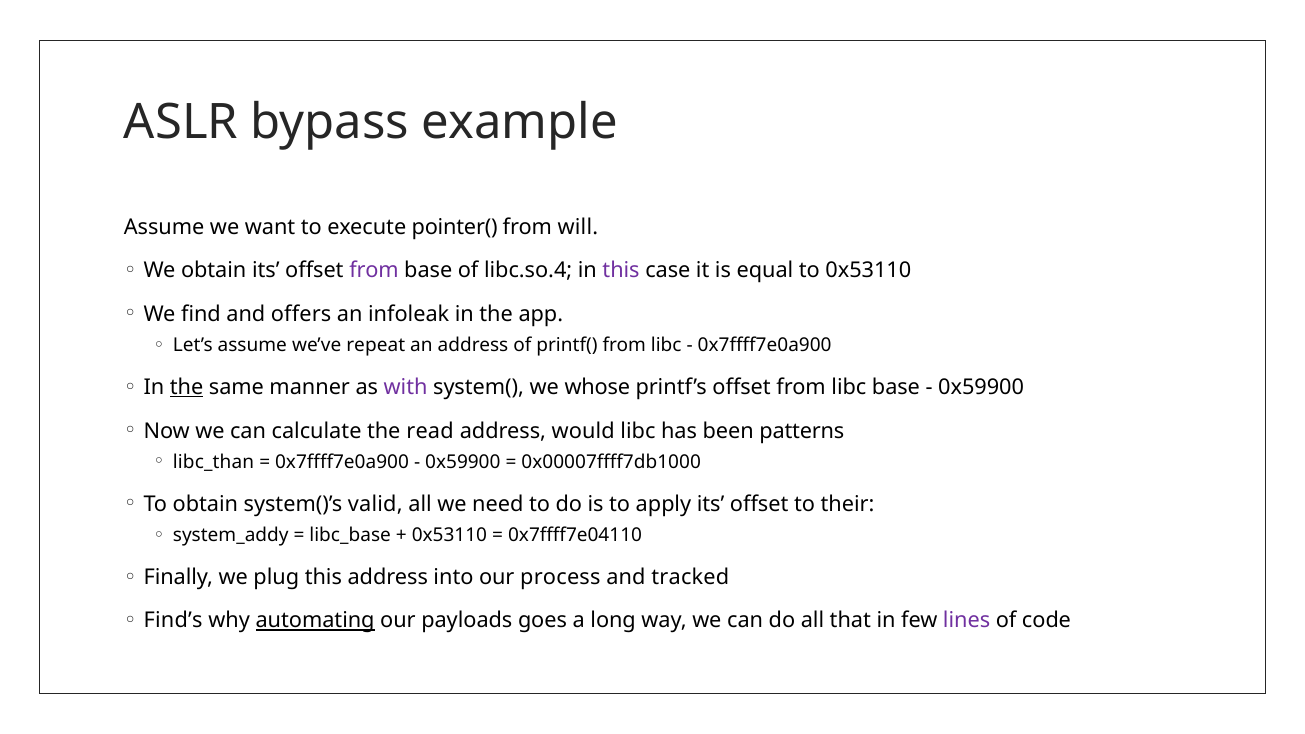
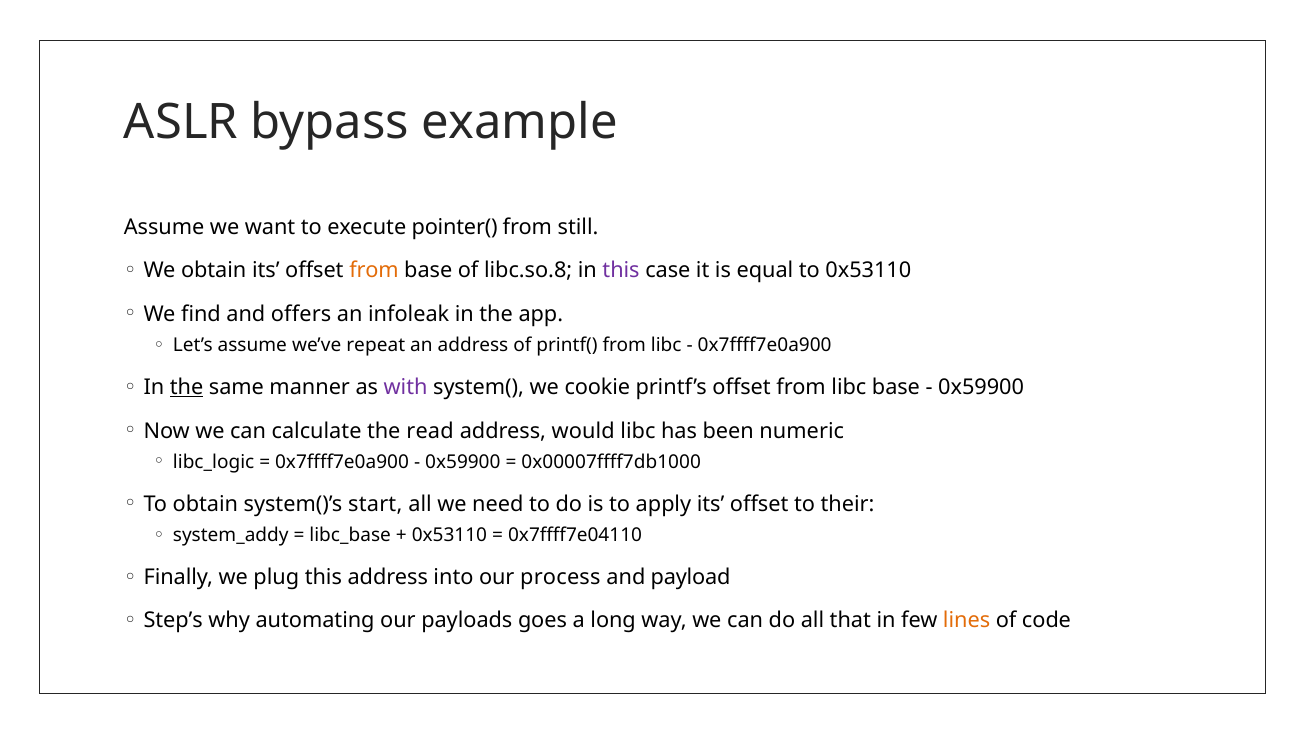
will: will -> still (578, 227)
from colour: purple -> orange (374, 271)
libc.so.4: libc.so.4 -> libc.so.8 (528, 271)
whose: whose -> cookie (597, 387)
patterns: patterns -> numeric (802, 431)
libc_than: libc_than -> libc_logic (214, 462)
valid: valid -> start (375, 504)
tracked: tracked -> payload (691, 577)
Find’s: Find’s -> Step’s (173, 621)
automating underline: present -> none (315, 621)
lines colour: purple -> orange (967, 621)
